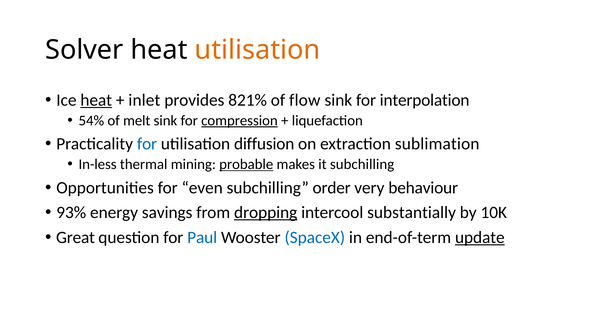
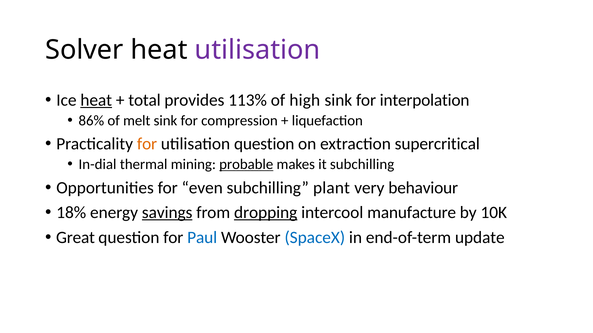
utilisation colour: orange -> purple (258, 50)
inlet: inlet -> total (145, 100)
821%: 821% -> 113% (248, 100)
flow: flow -> high (305, 100)
54%: 54% -> 86% (91, 121)
compression underline: present -> none (239, 121)
for colour: blue -> orange (147, 144)
utilisation diffusion: diffusion -> question (264, 144)
sublimation: sublimation -> supercritical (437, 144)
In-less: In-less -> In-dial (98, 165)
order: order -> plant (331, 188)
93%: 93% -> 18% (71, 213)
savings underline: none -> present (167, 213)
substantially: substantially -> manufacture (412, 213)
update underline: present -> none (480, 238)
